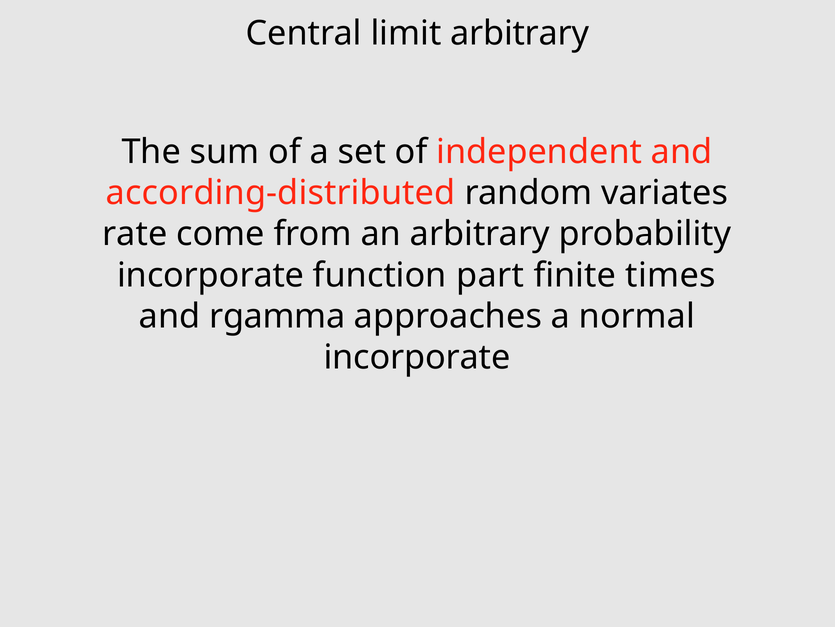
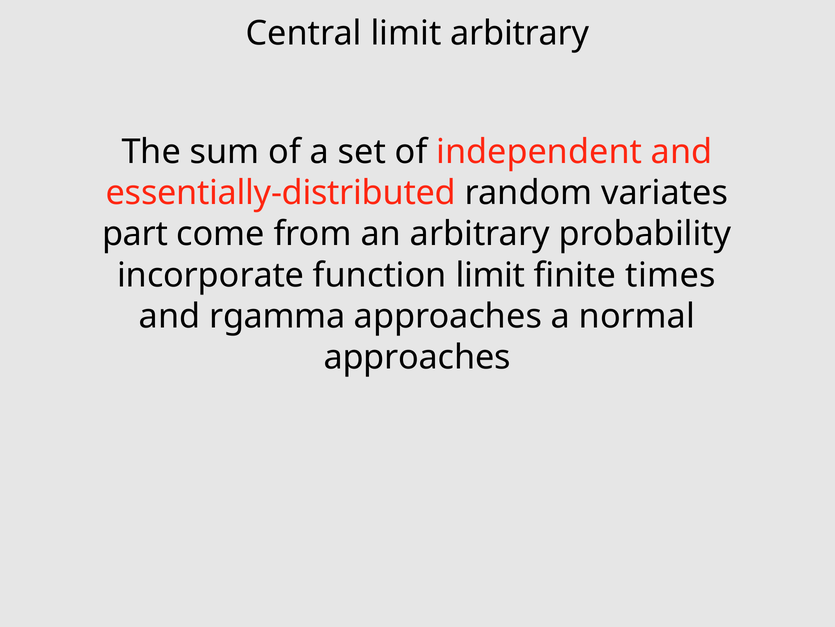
according-distributed: according-distributed -> essentially-distributed (281, 193)
rate: rate -> part (135, 234)
function part: part -> limit (490, 275)
incorporate: incorporate -> approaches (417, 357)
